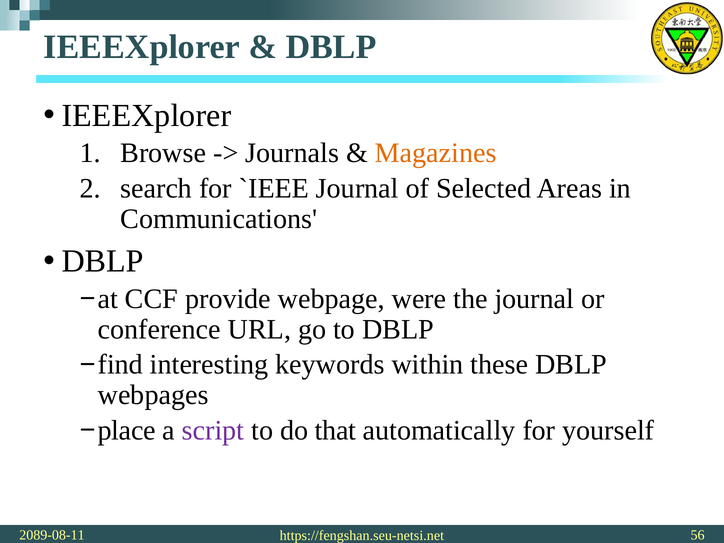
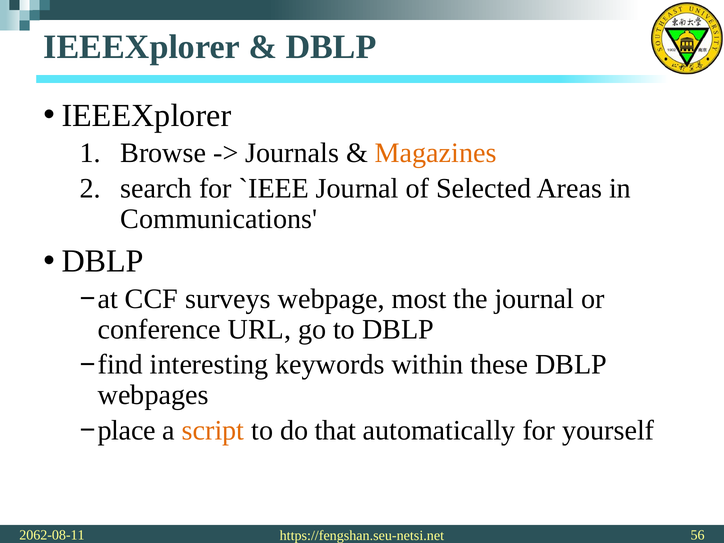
provide: provide -> surveys (228, 299)
were: were -> most (419, 299)
script colour: purple -> orange (213, 430)
2089-08-11: 2089-08-11 -> 2062-08-11 (52, 535)
